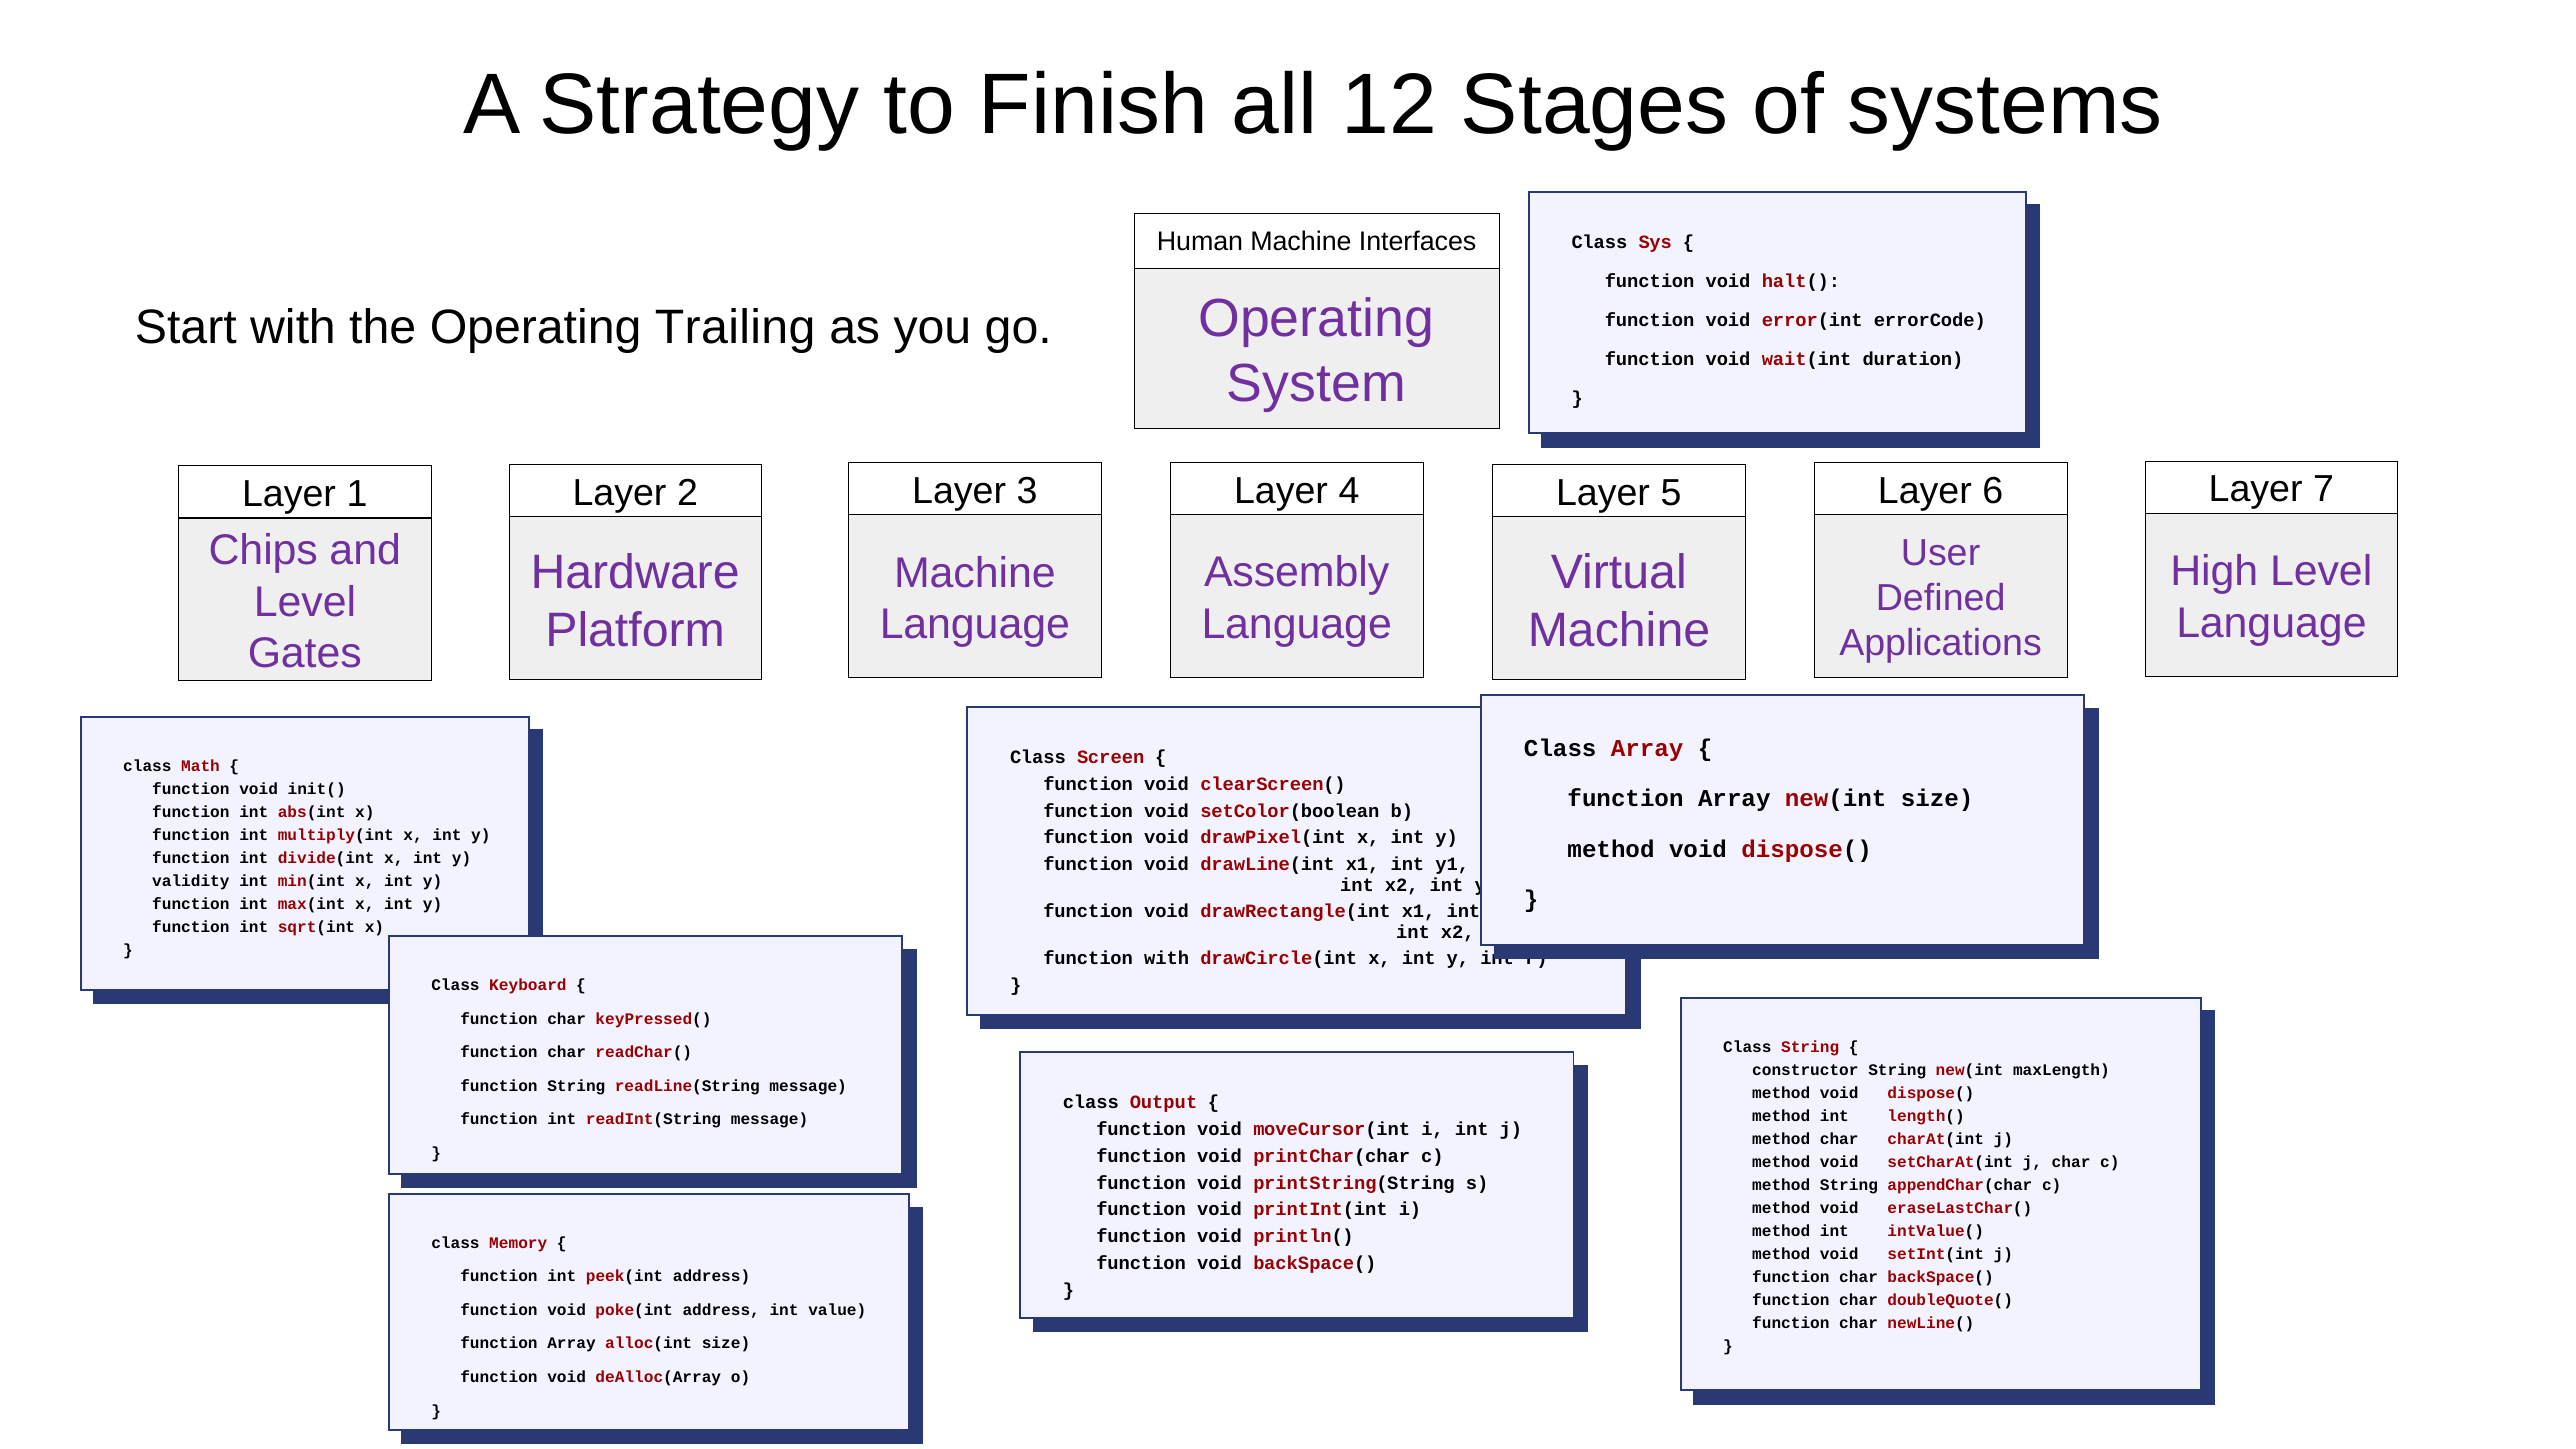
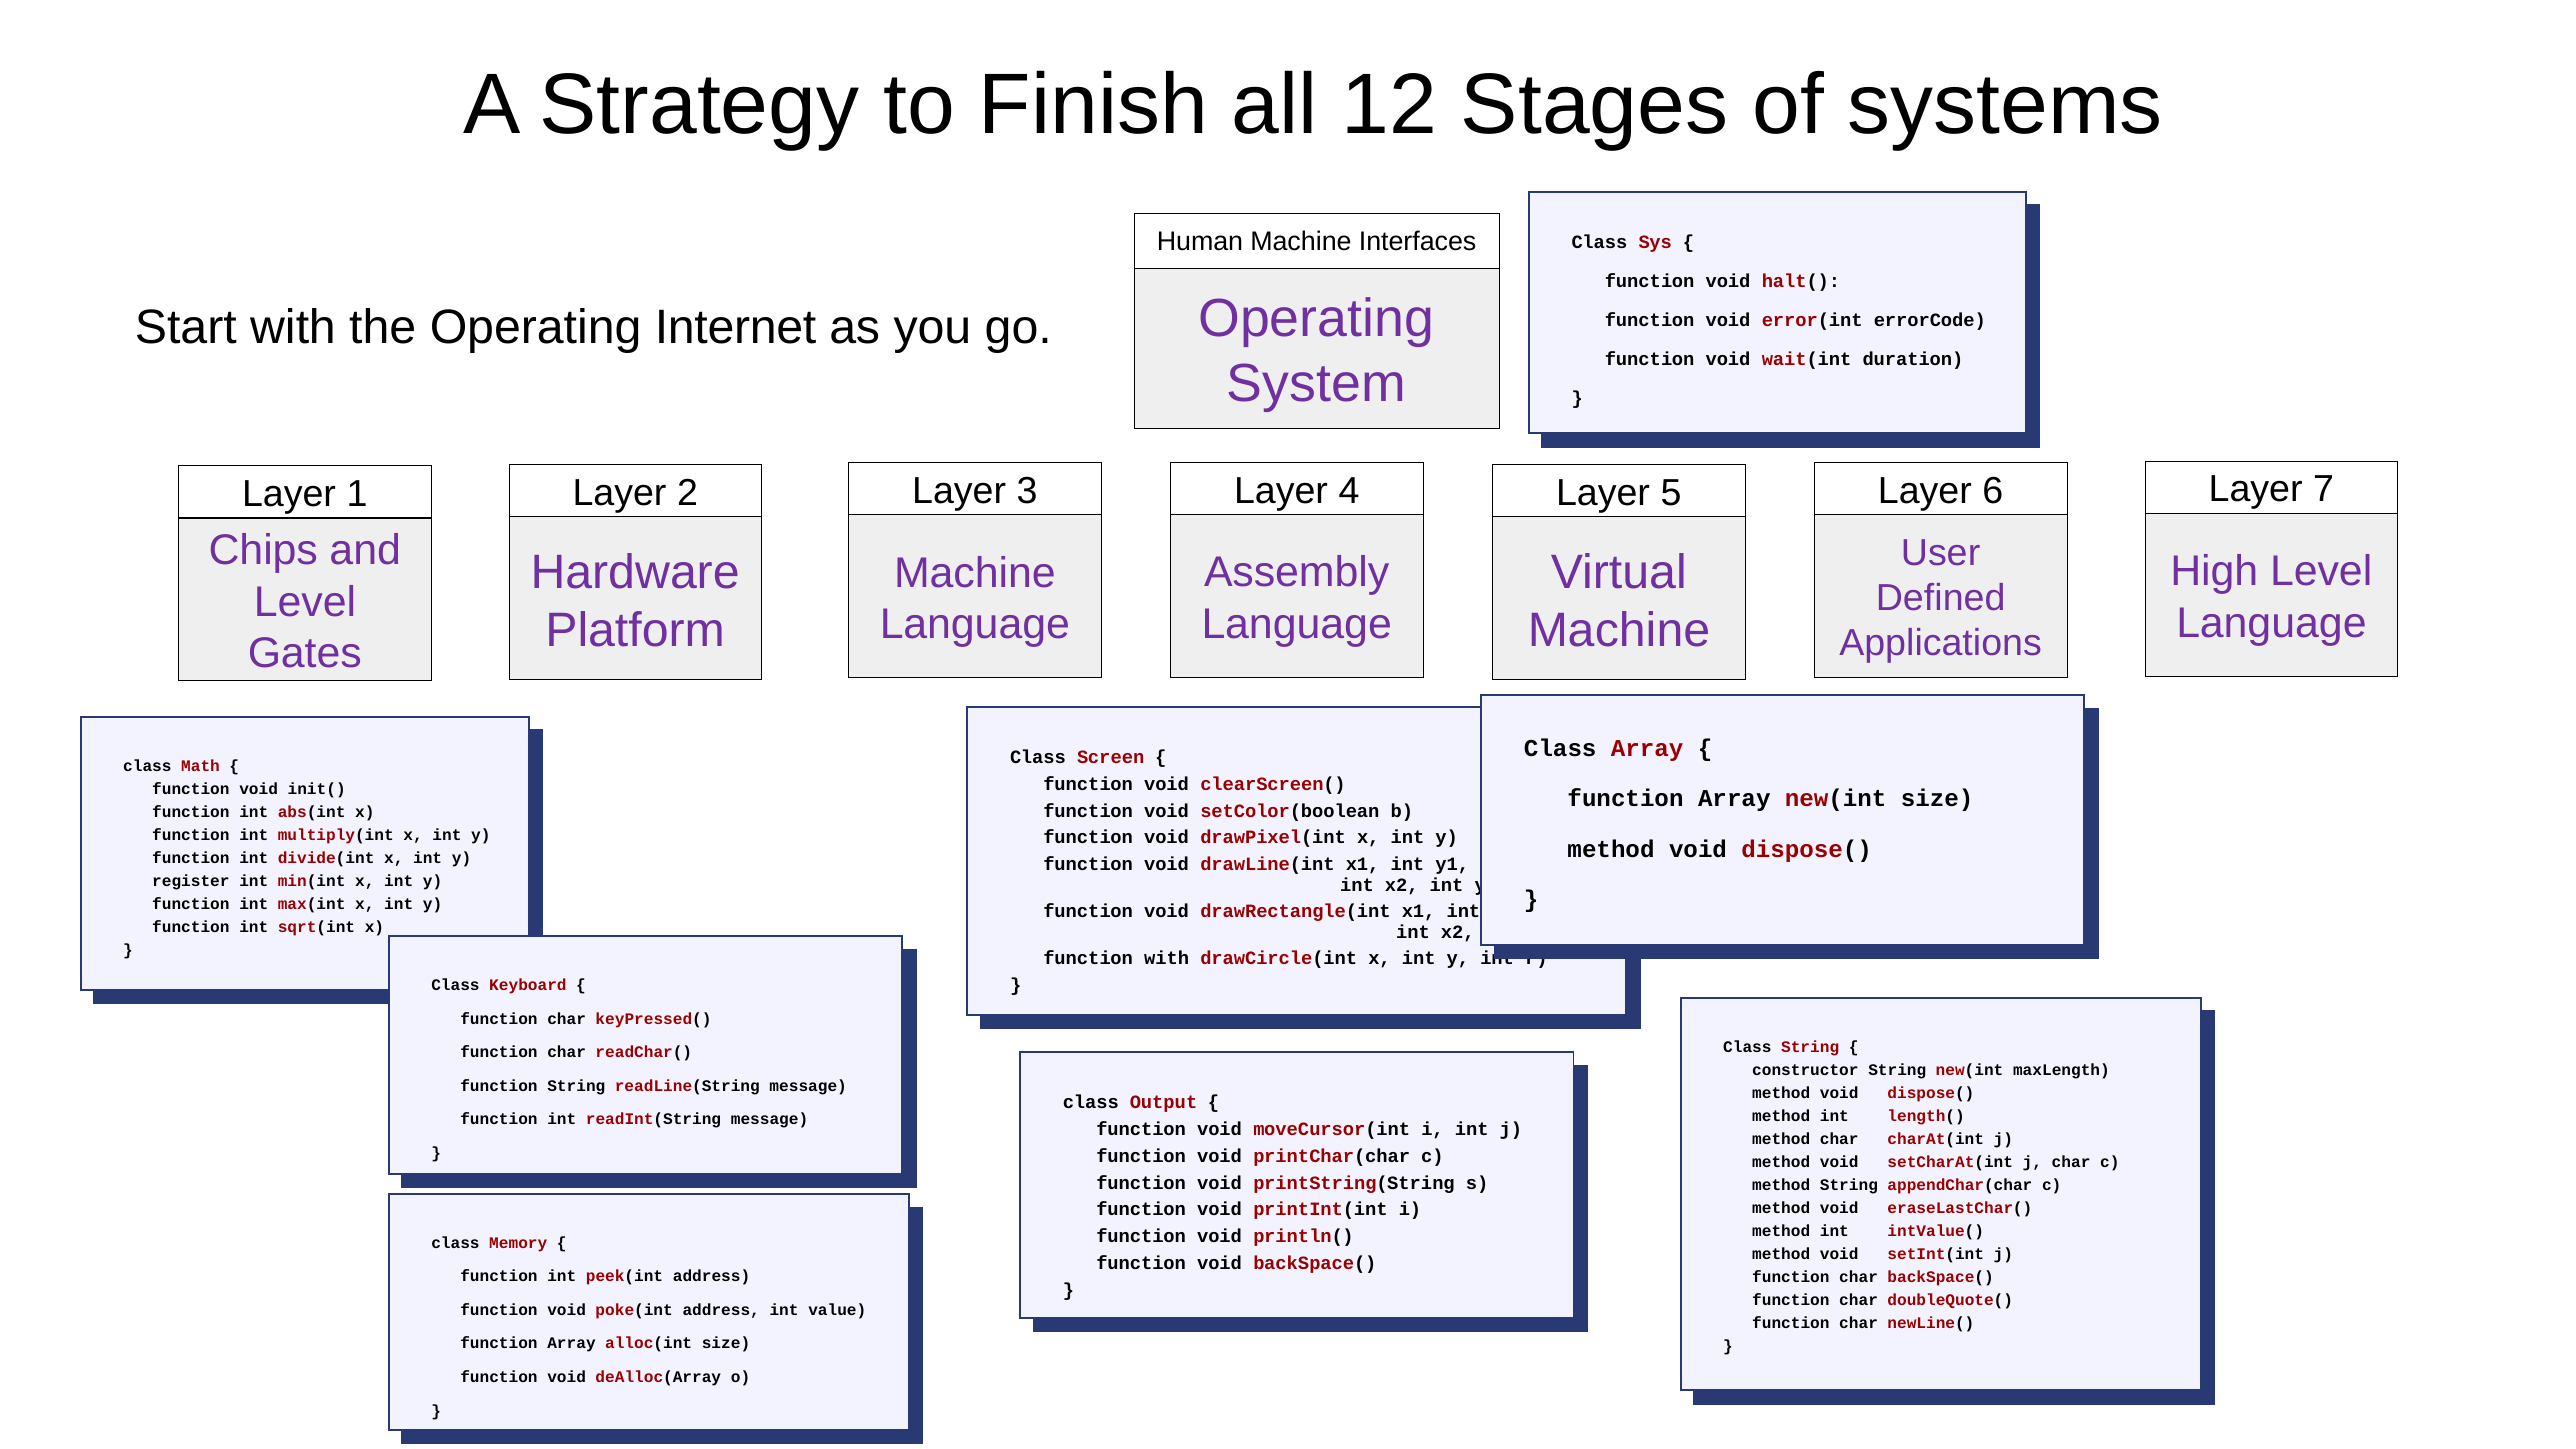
Trailing: Trailing -> Internet (736, 328)
validity: validity -> register (191, 881)
